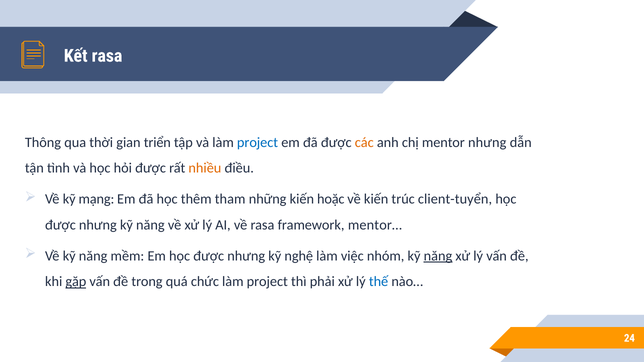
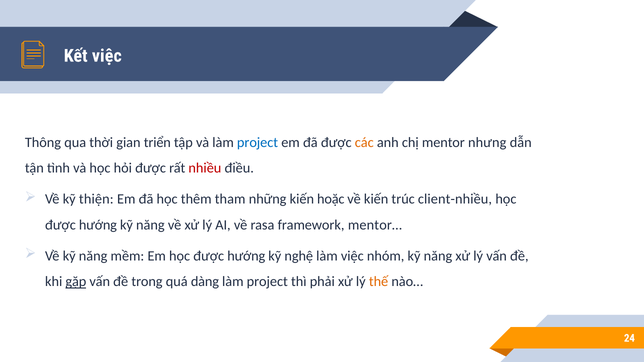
Kết rasa: rasa -> việc (107, 56)
nhiều colour: orange -> red (205, 168)
mạng: mạng -> thiện (96, 199)
client-tuyển: client-tuyển -> client-nhiều (455, 199)
nhưng: nhưng -> hướng (98, 225)
Em học được nhưng: nhưng -> hướng (246, 256)
năng underline: present -> none (438, 256)
chức: chức -> dàng (205, 282)
thế colour: blue -> orange (379, 282)
